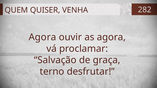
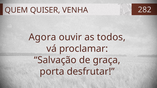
as agora: agora -> todos (111, 37)
terno: terno -> porta (52, 72)
